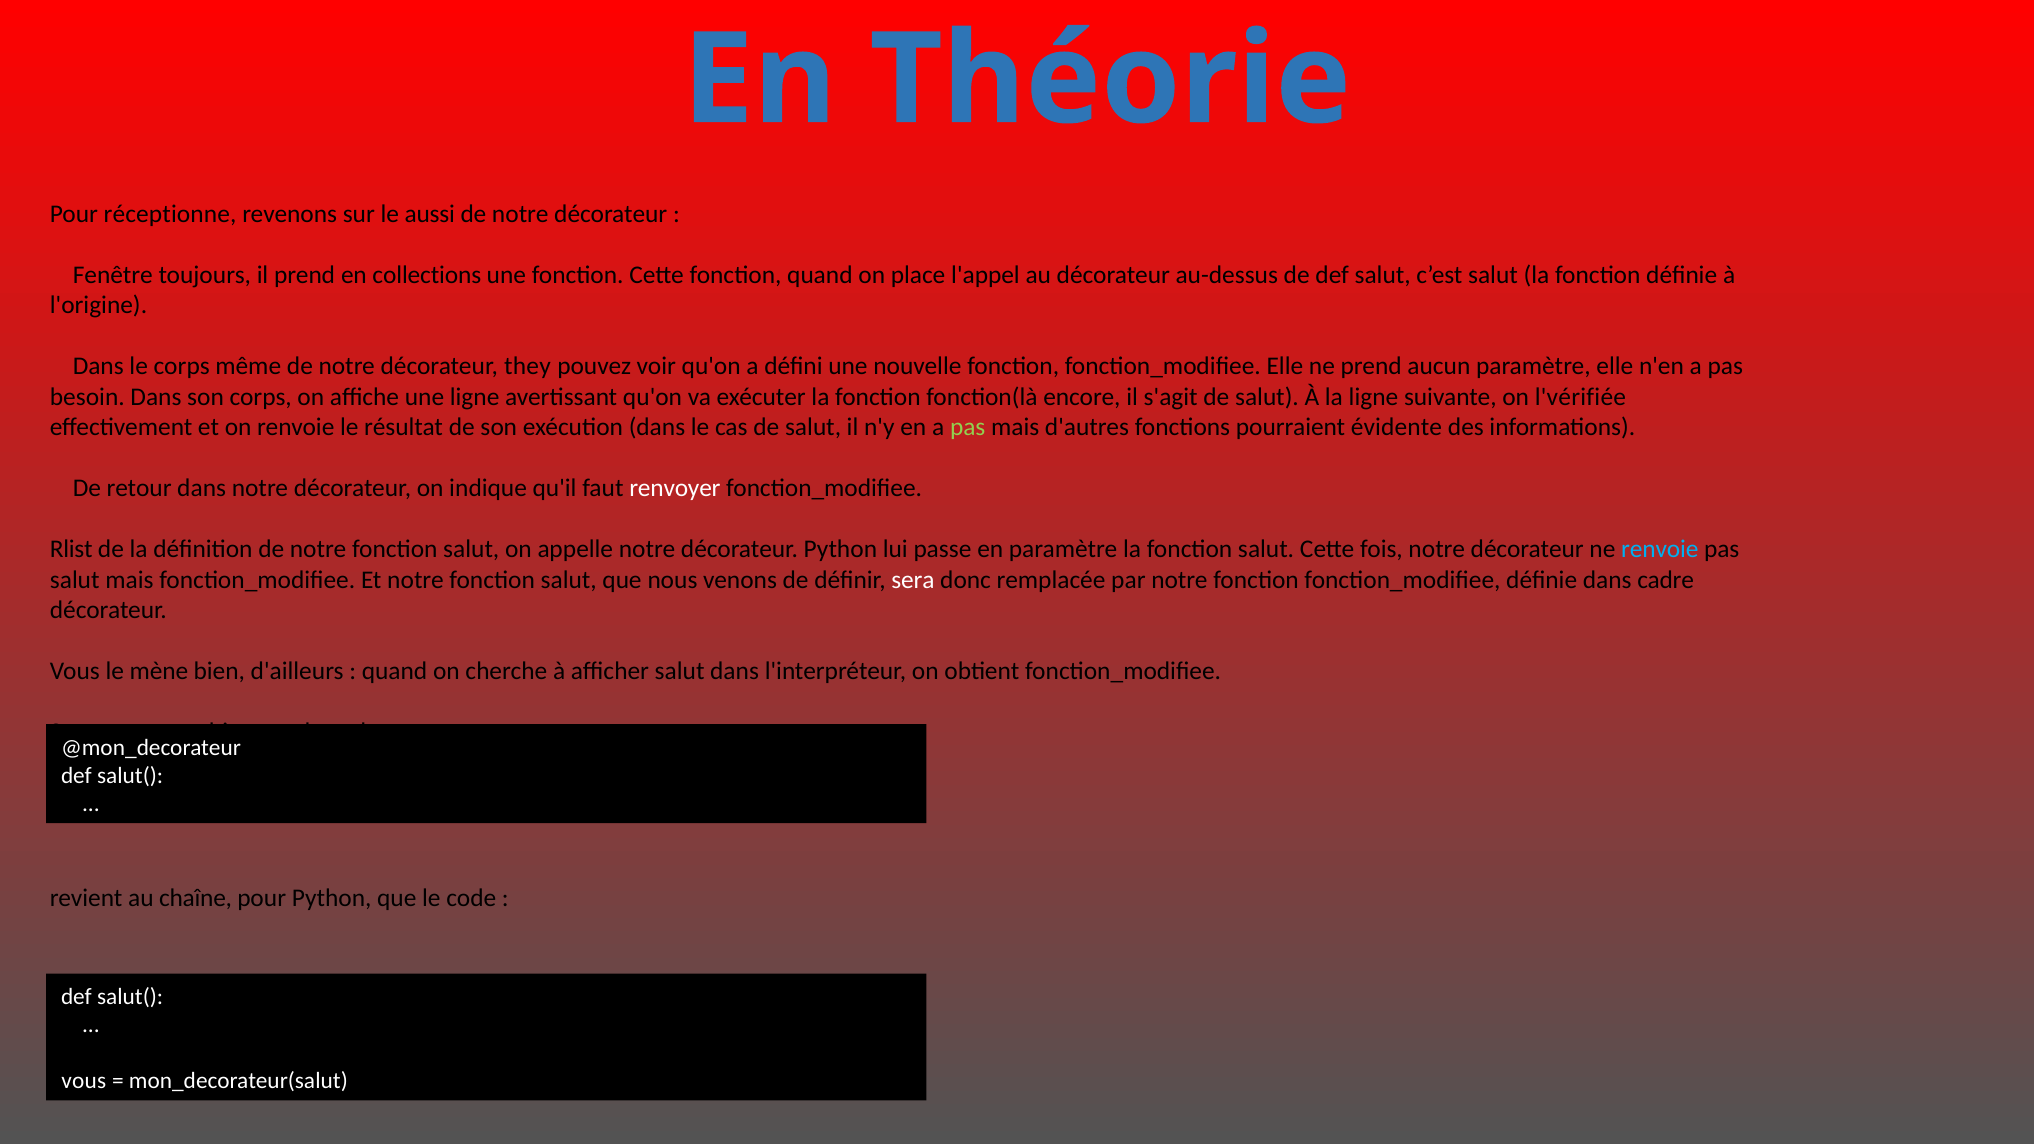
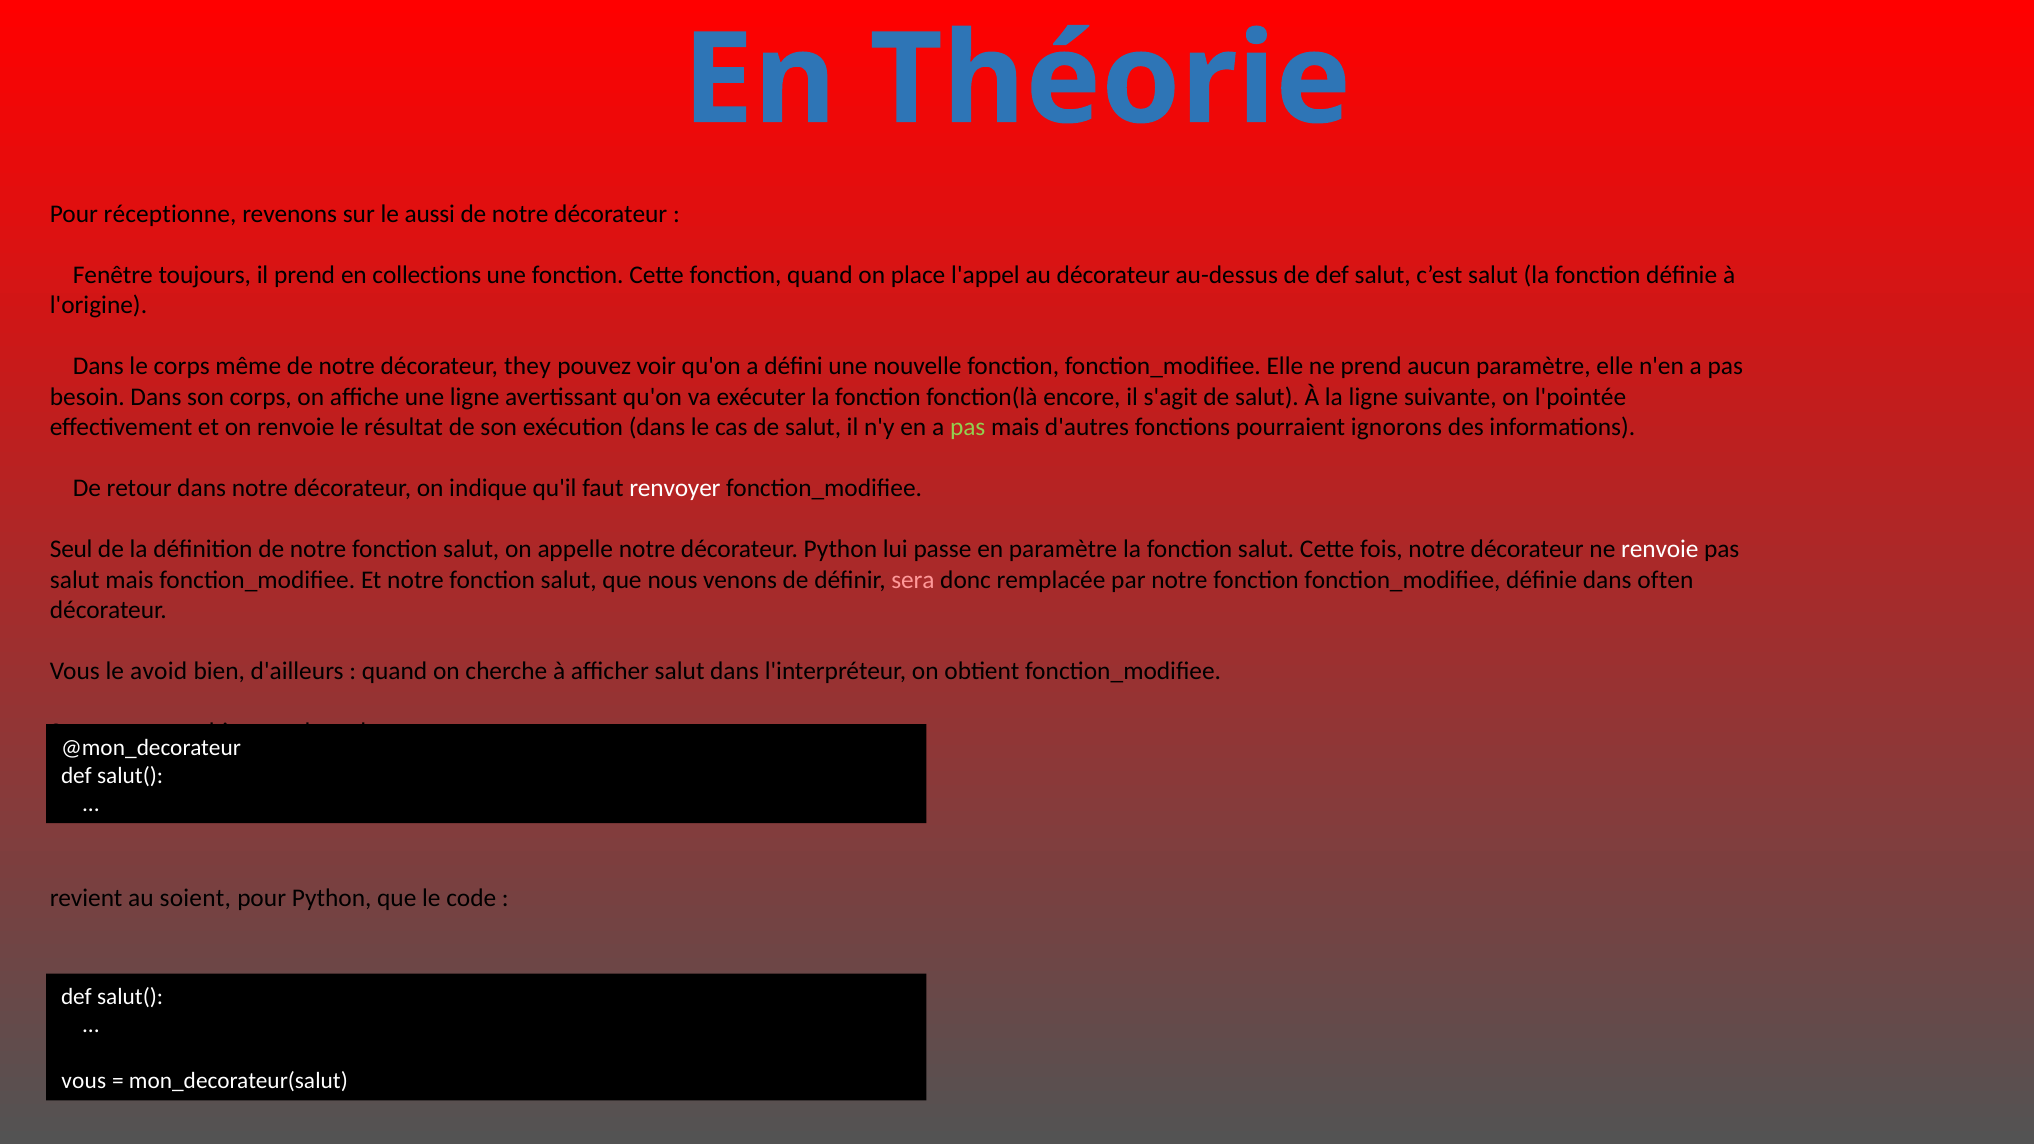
l'vérifiée: l'vérifiée -> l'pointée (1581, 397)
évidente: évidente -> ignorons (1396, 428)
Rlist: Rlist -> Seul (71, 550)
renvoie colour: light blue -> white (1660, 550)
sera colour: white -> pink (913, 580)
cadre: cadre -> often (1665, 580)
mène: mène -> avoid (159, 672)
chaîne: chaîne -> soient (195, 898)
